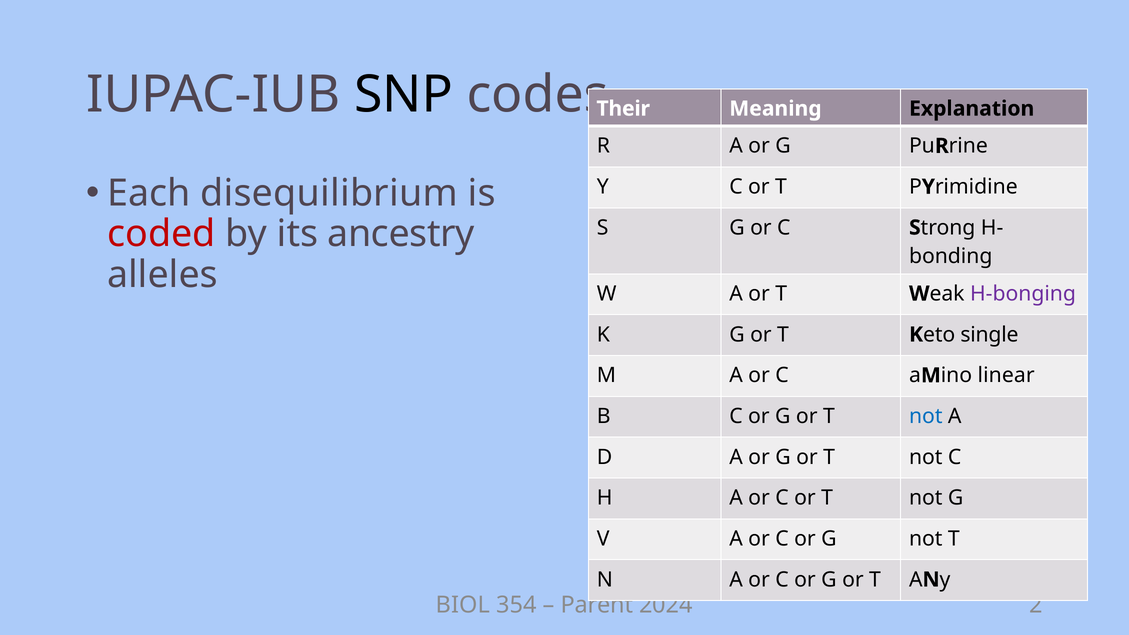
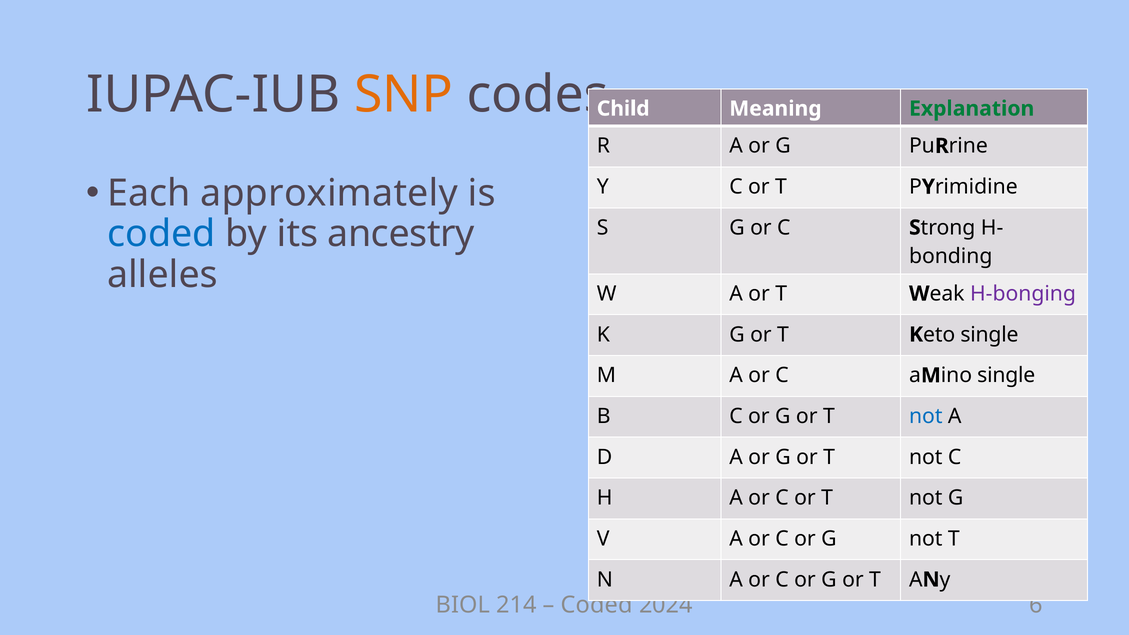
SNP colour: black -> orange (404, 95)
Their: Their -> Child (623, 109)
Explanation colour: black -> green (972, 109)
disequilibrium: disequilibrium -> approximately (329, 193)
coded colour: red -> blue (161, 234)
linear: linear -> single (1006, 375)
354: 354 -> 214 (516, 605)
Parent: Parent -> Coded (597, 605)
2: 2 -> 6 (1036, 605)
